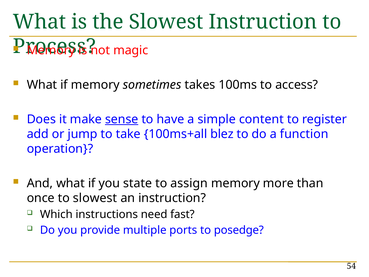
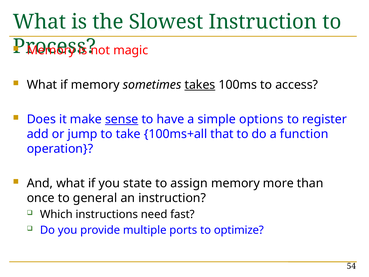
takes underline: none -> present (200, 85)
content: content -> options (261, 119)
blez: blez -> that (222, 134)
to slowest: slowest -> general (95, 198)
posedge: posedge -> optimize (239, 230)
